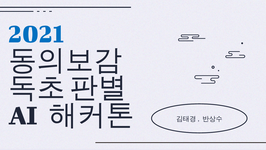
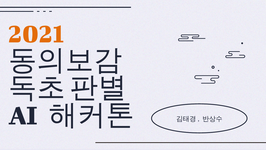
2021 colour: blue -> orange (36, 33)
